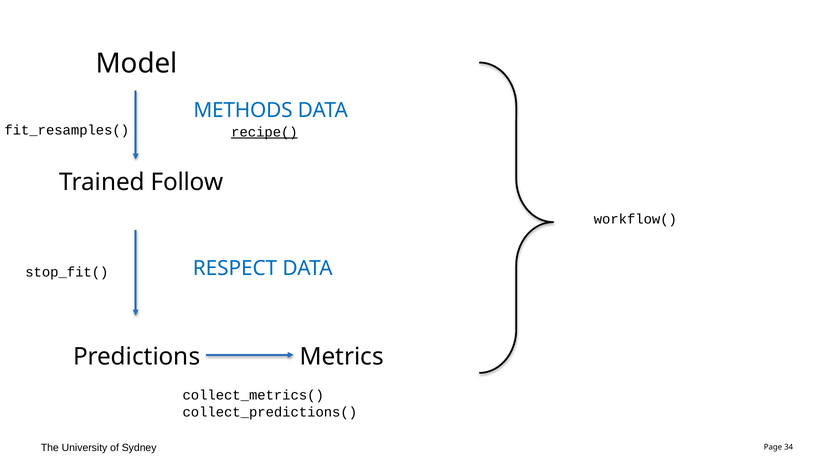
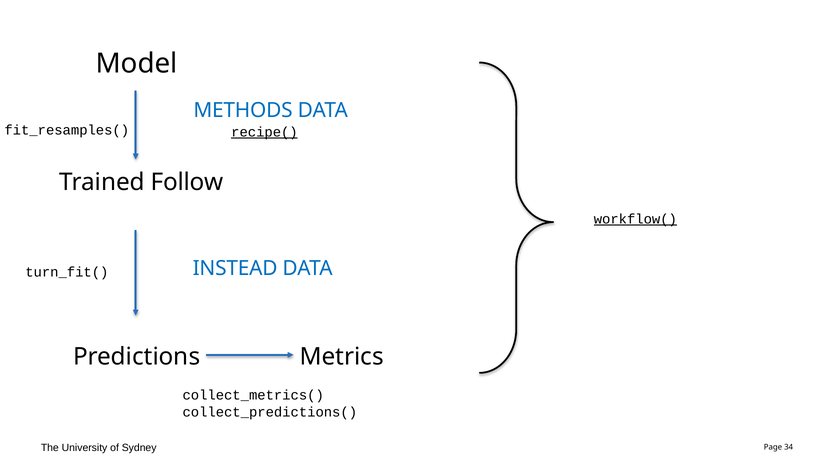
workflow( underline: none -> present (635, 219)
RESPECT: RESPECT -> INSTEAD (235, 268)
stop_fit(: stop_fit( -> turn_fit( (67, 272)
